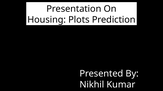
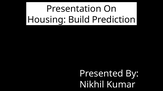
Plots: Plots -> Build (79, 20)
